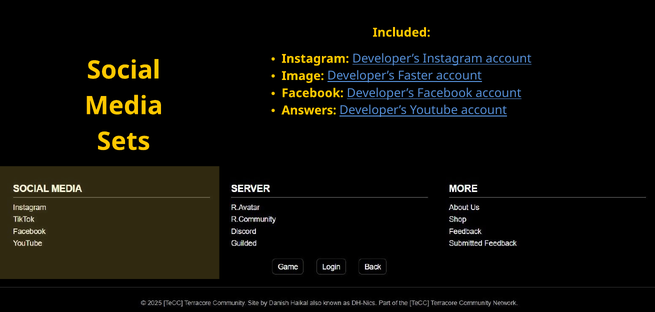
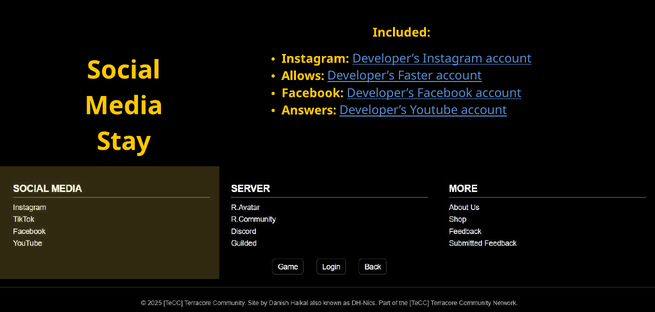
Image: Image -> Allows (303, 76)
Sets: Sets -> Stay (124, 142)
